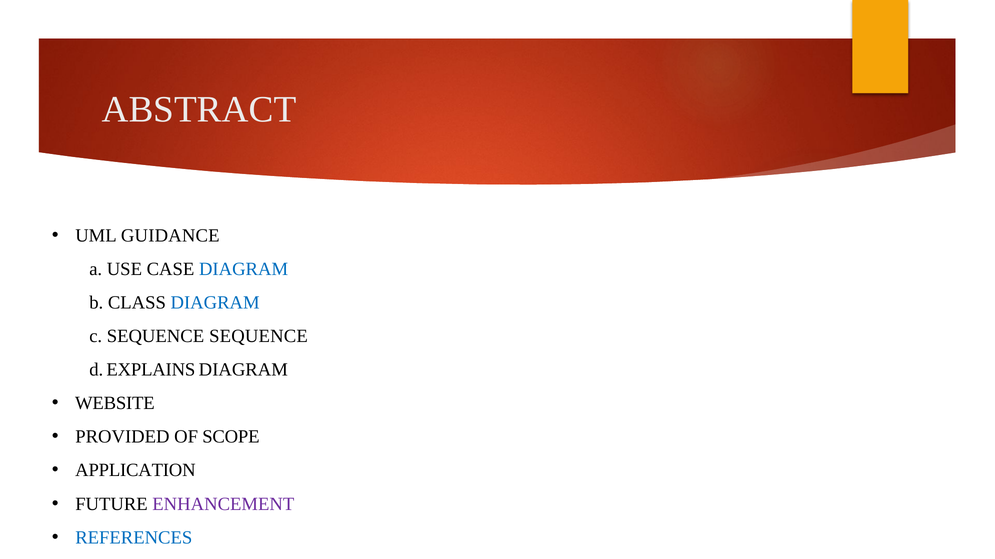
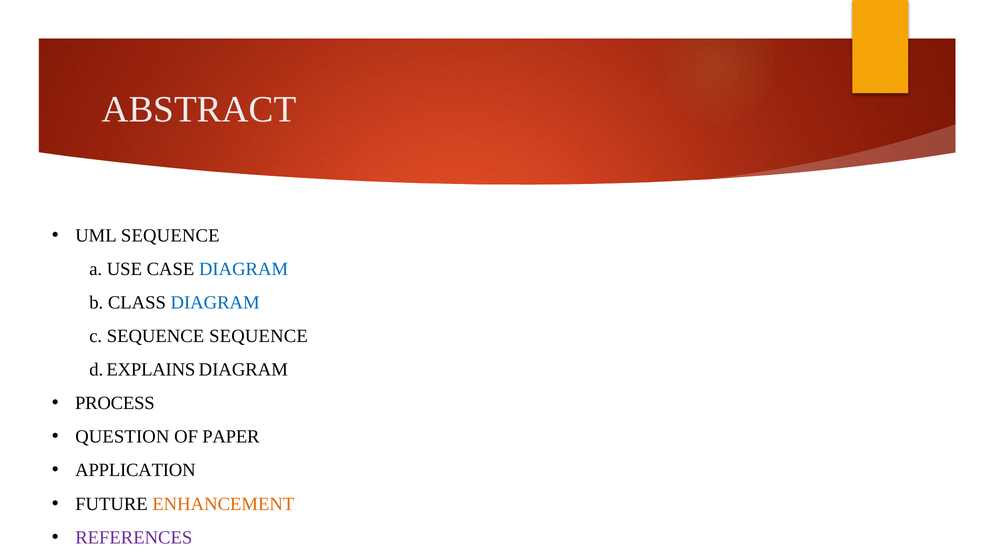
UML GUIDANCE: GUIDANCE -> SEQUENCE (170, 236)
WEBSITE: WEBSITE -> PROCESS (115, 404)
PROVIDED: PROVIDED -> QUESTION (122, 437)
SCOPE: SCOPE -> PAPER (231, 437)
ENHANCEMENT colour: purple -> orange (223, 504)
REFERENCES colour: blue -> purple (134, 538)
